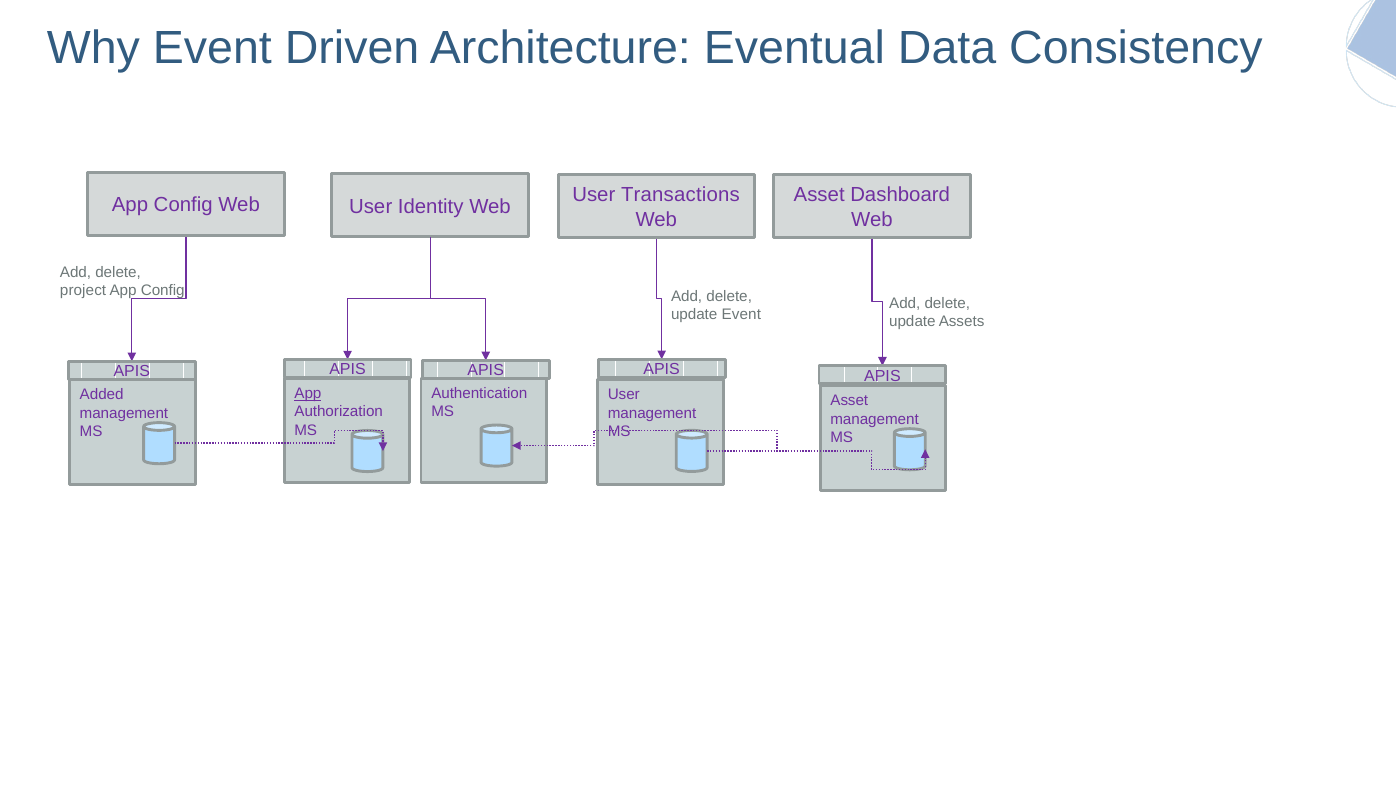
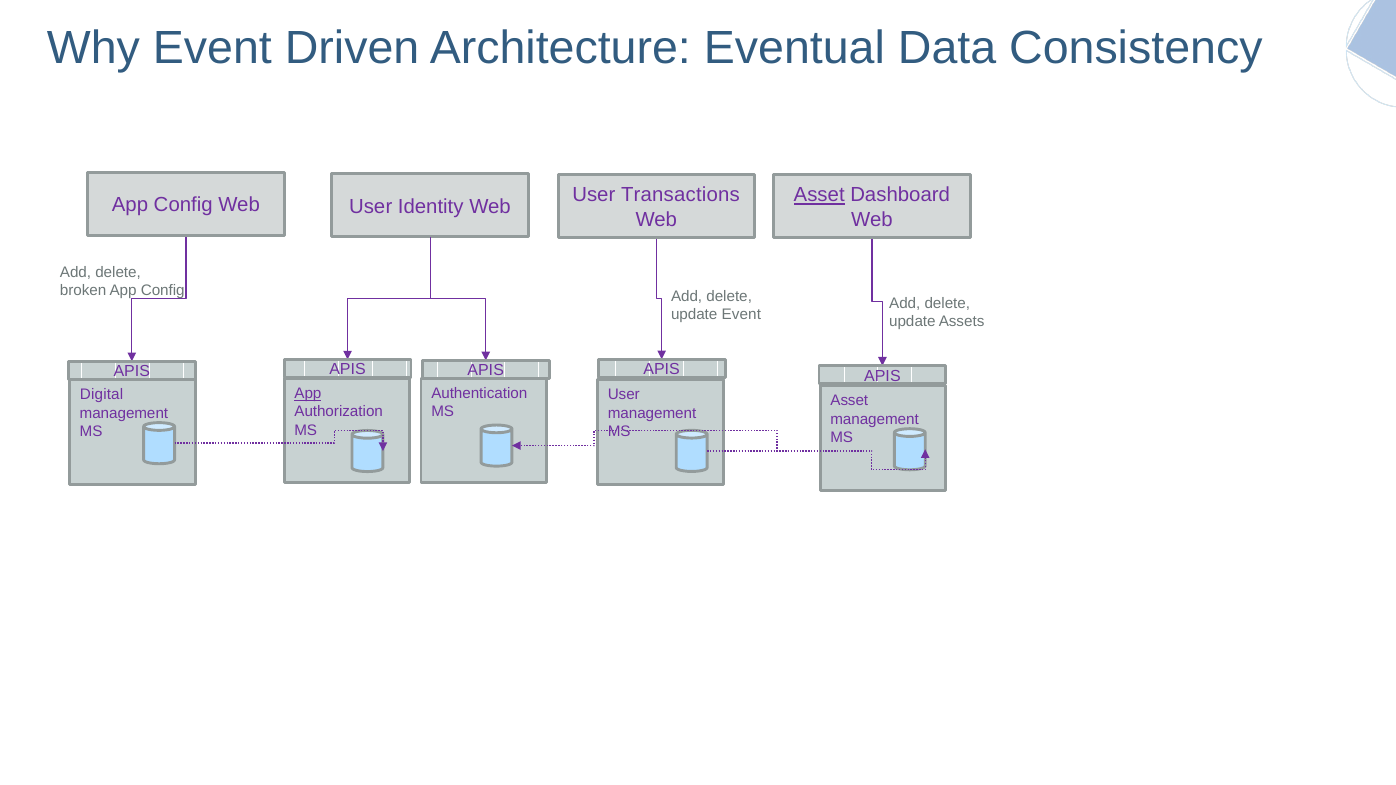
Asset underline: none -> present (819, 195)
project: project -> broken (83, 291)
Added: Added -> Digital (102, 395)
